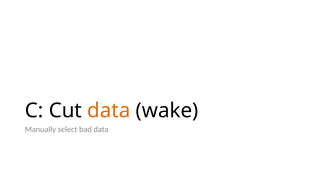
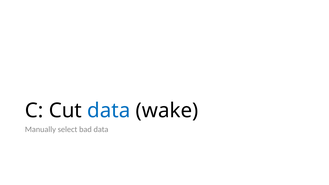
data colour: orange -> blue (109, 111)
